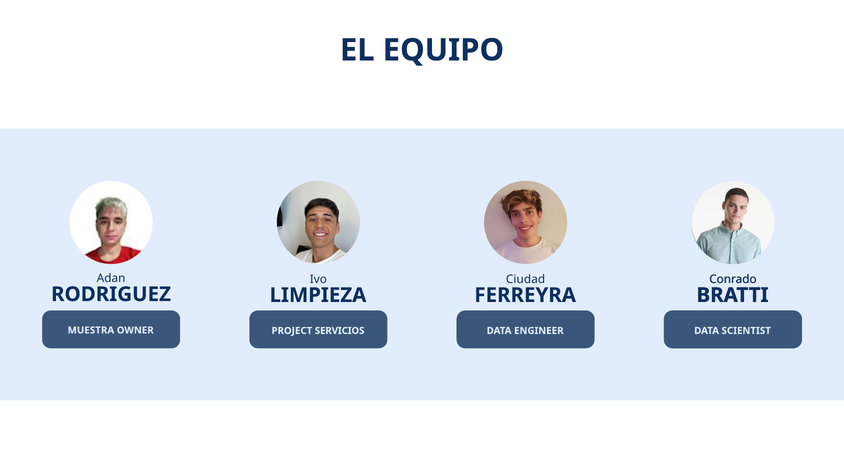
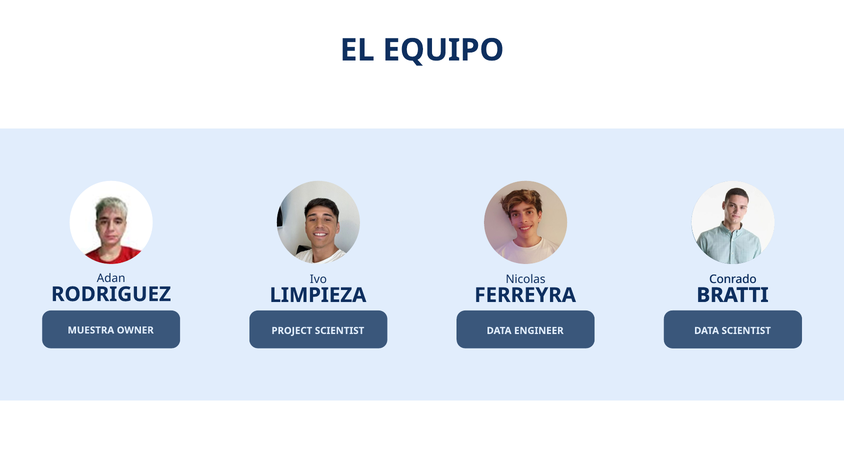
Ciudad: Ciudad -> Nicolas (526, 279)
PROJECT SERVICIOS: SERVICIOS -> SCIENTIST (340, 331)
